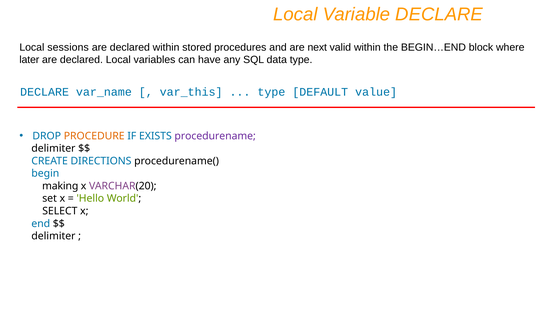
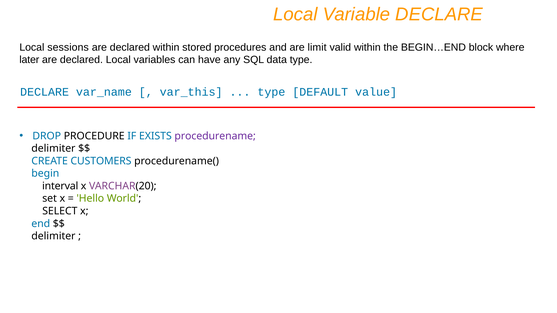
next: next -> limit (317, 47)
PROCEDURE colour: orange -> black (94, 136)
DIRECTIONS: DIRECTIONS -> CUSTOMERS (101, 161)
making: making -> interval (60, 186)
